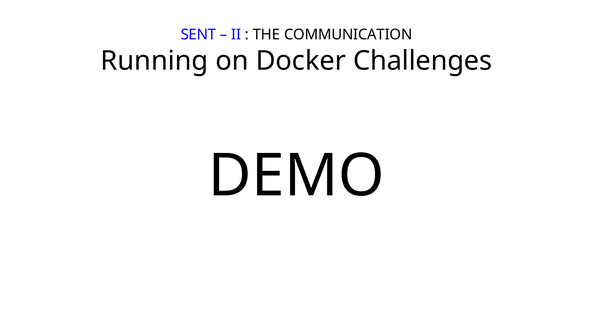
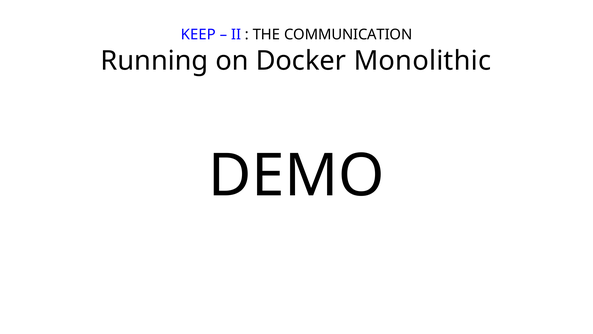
SENT: SENT -> KEEP (198, 35)
Challenges: Challenges -> Monolithic (422, 61)
